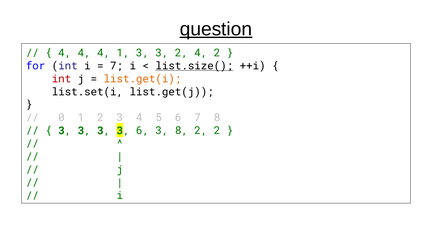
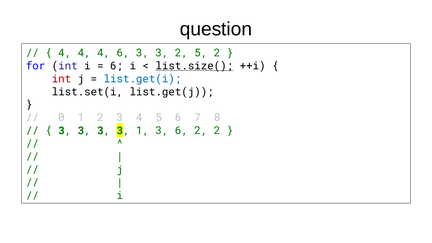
question underline: present -> none (216, 29)
4 1: 1 -> 6 (123, 53)
2 4: 4 -> 5 (201, 53)
7: 7 -> 6 (117, 66)
list.get(i colour: orange -> blue (142, 79)
3 6: 6 -> 1 (142, 131)
3 8: 8 -> 6 (181, 131)
